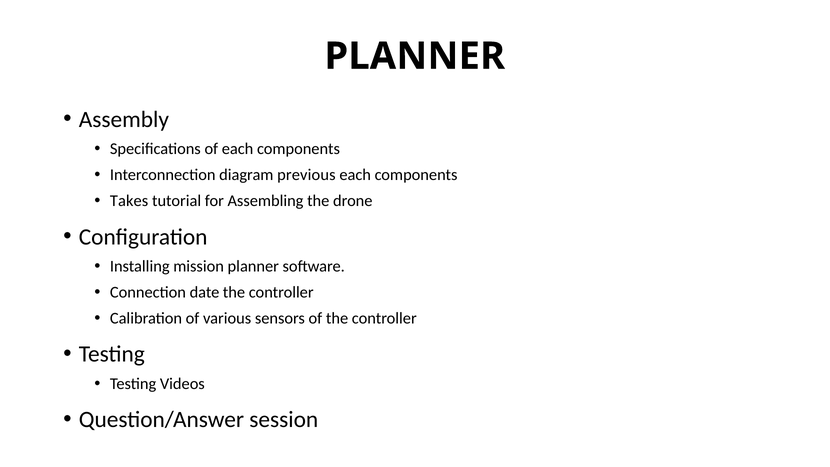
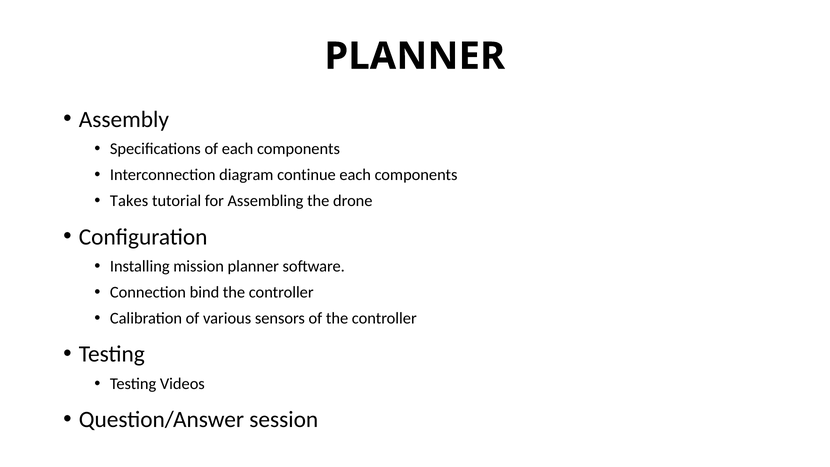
previous: previous -> continue (306, 175)
date: date -> bind (204, 292)
